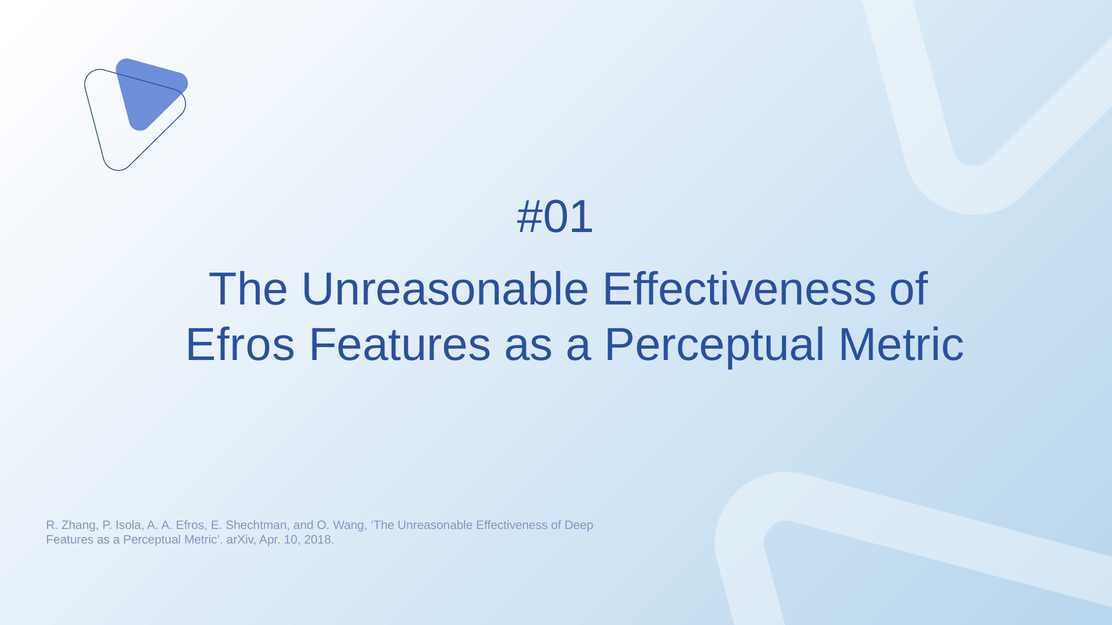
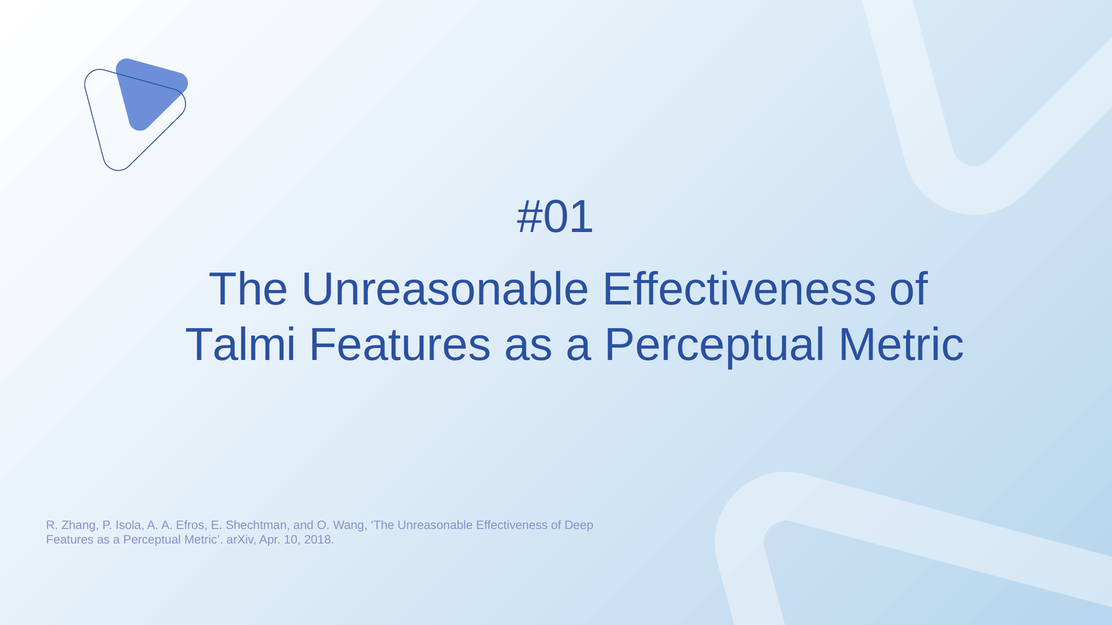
Efros: Efros -> Talmi (241, 345)
